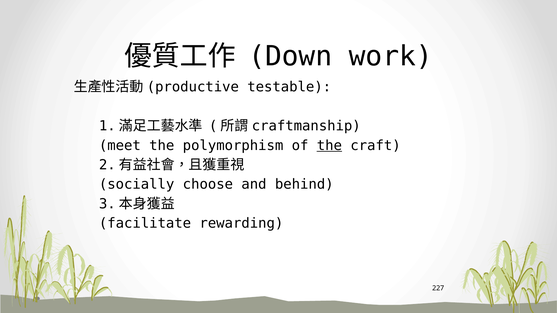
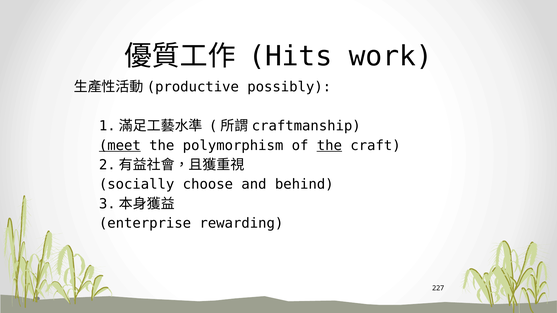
Down: Down -> Hits (290, 56)
testable: testable -> possibly (289, 87)
meet underline: none -> present (120, 146)
facilitate: facilitate -> enterprise (145, 224)
